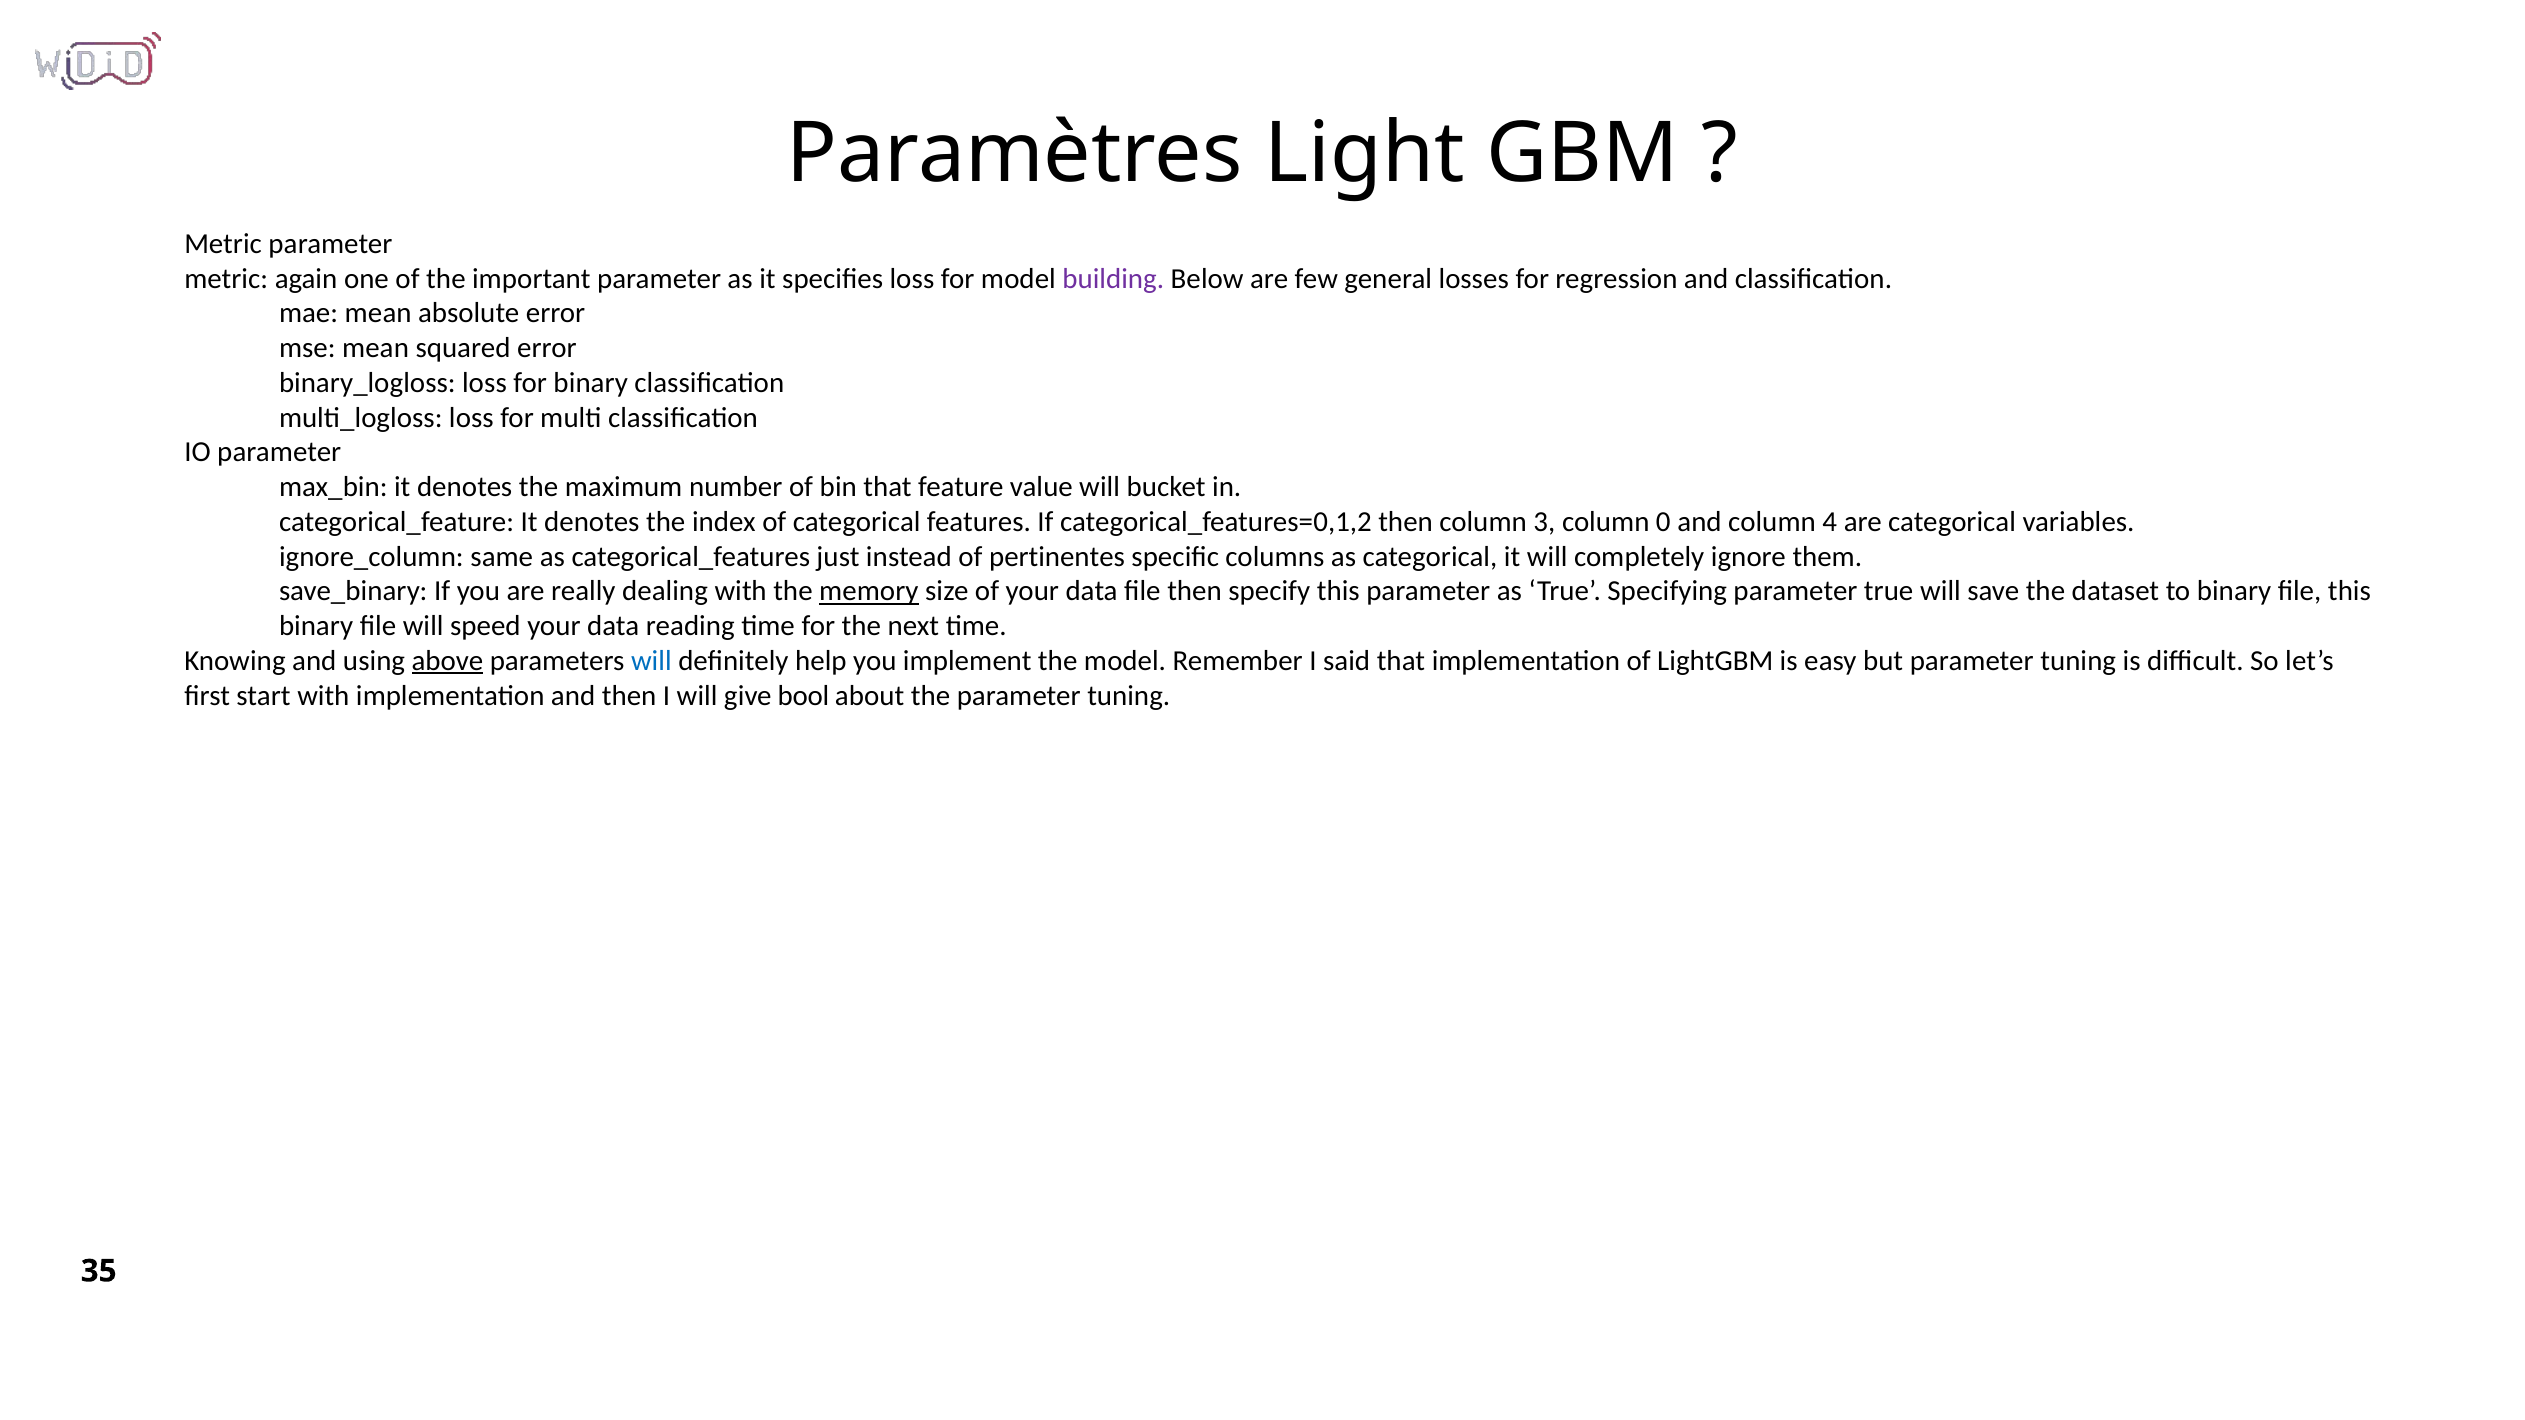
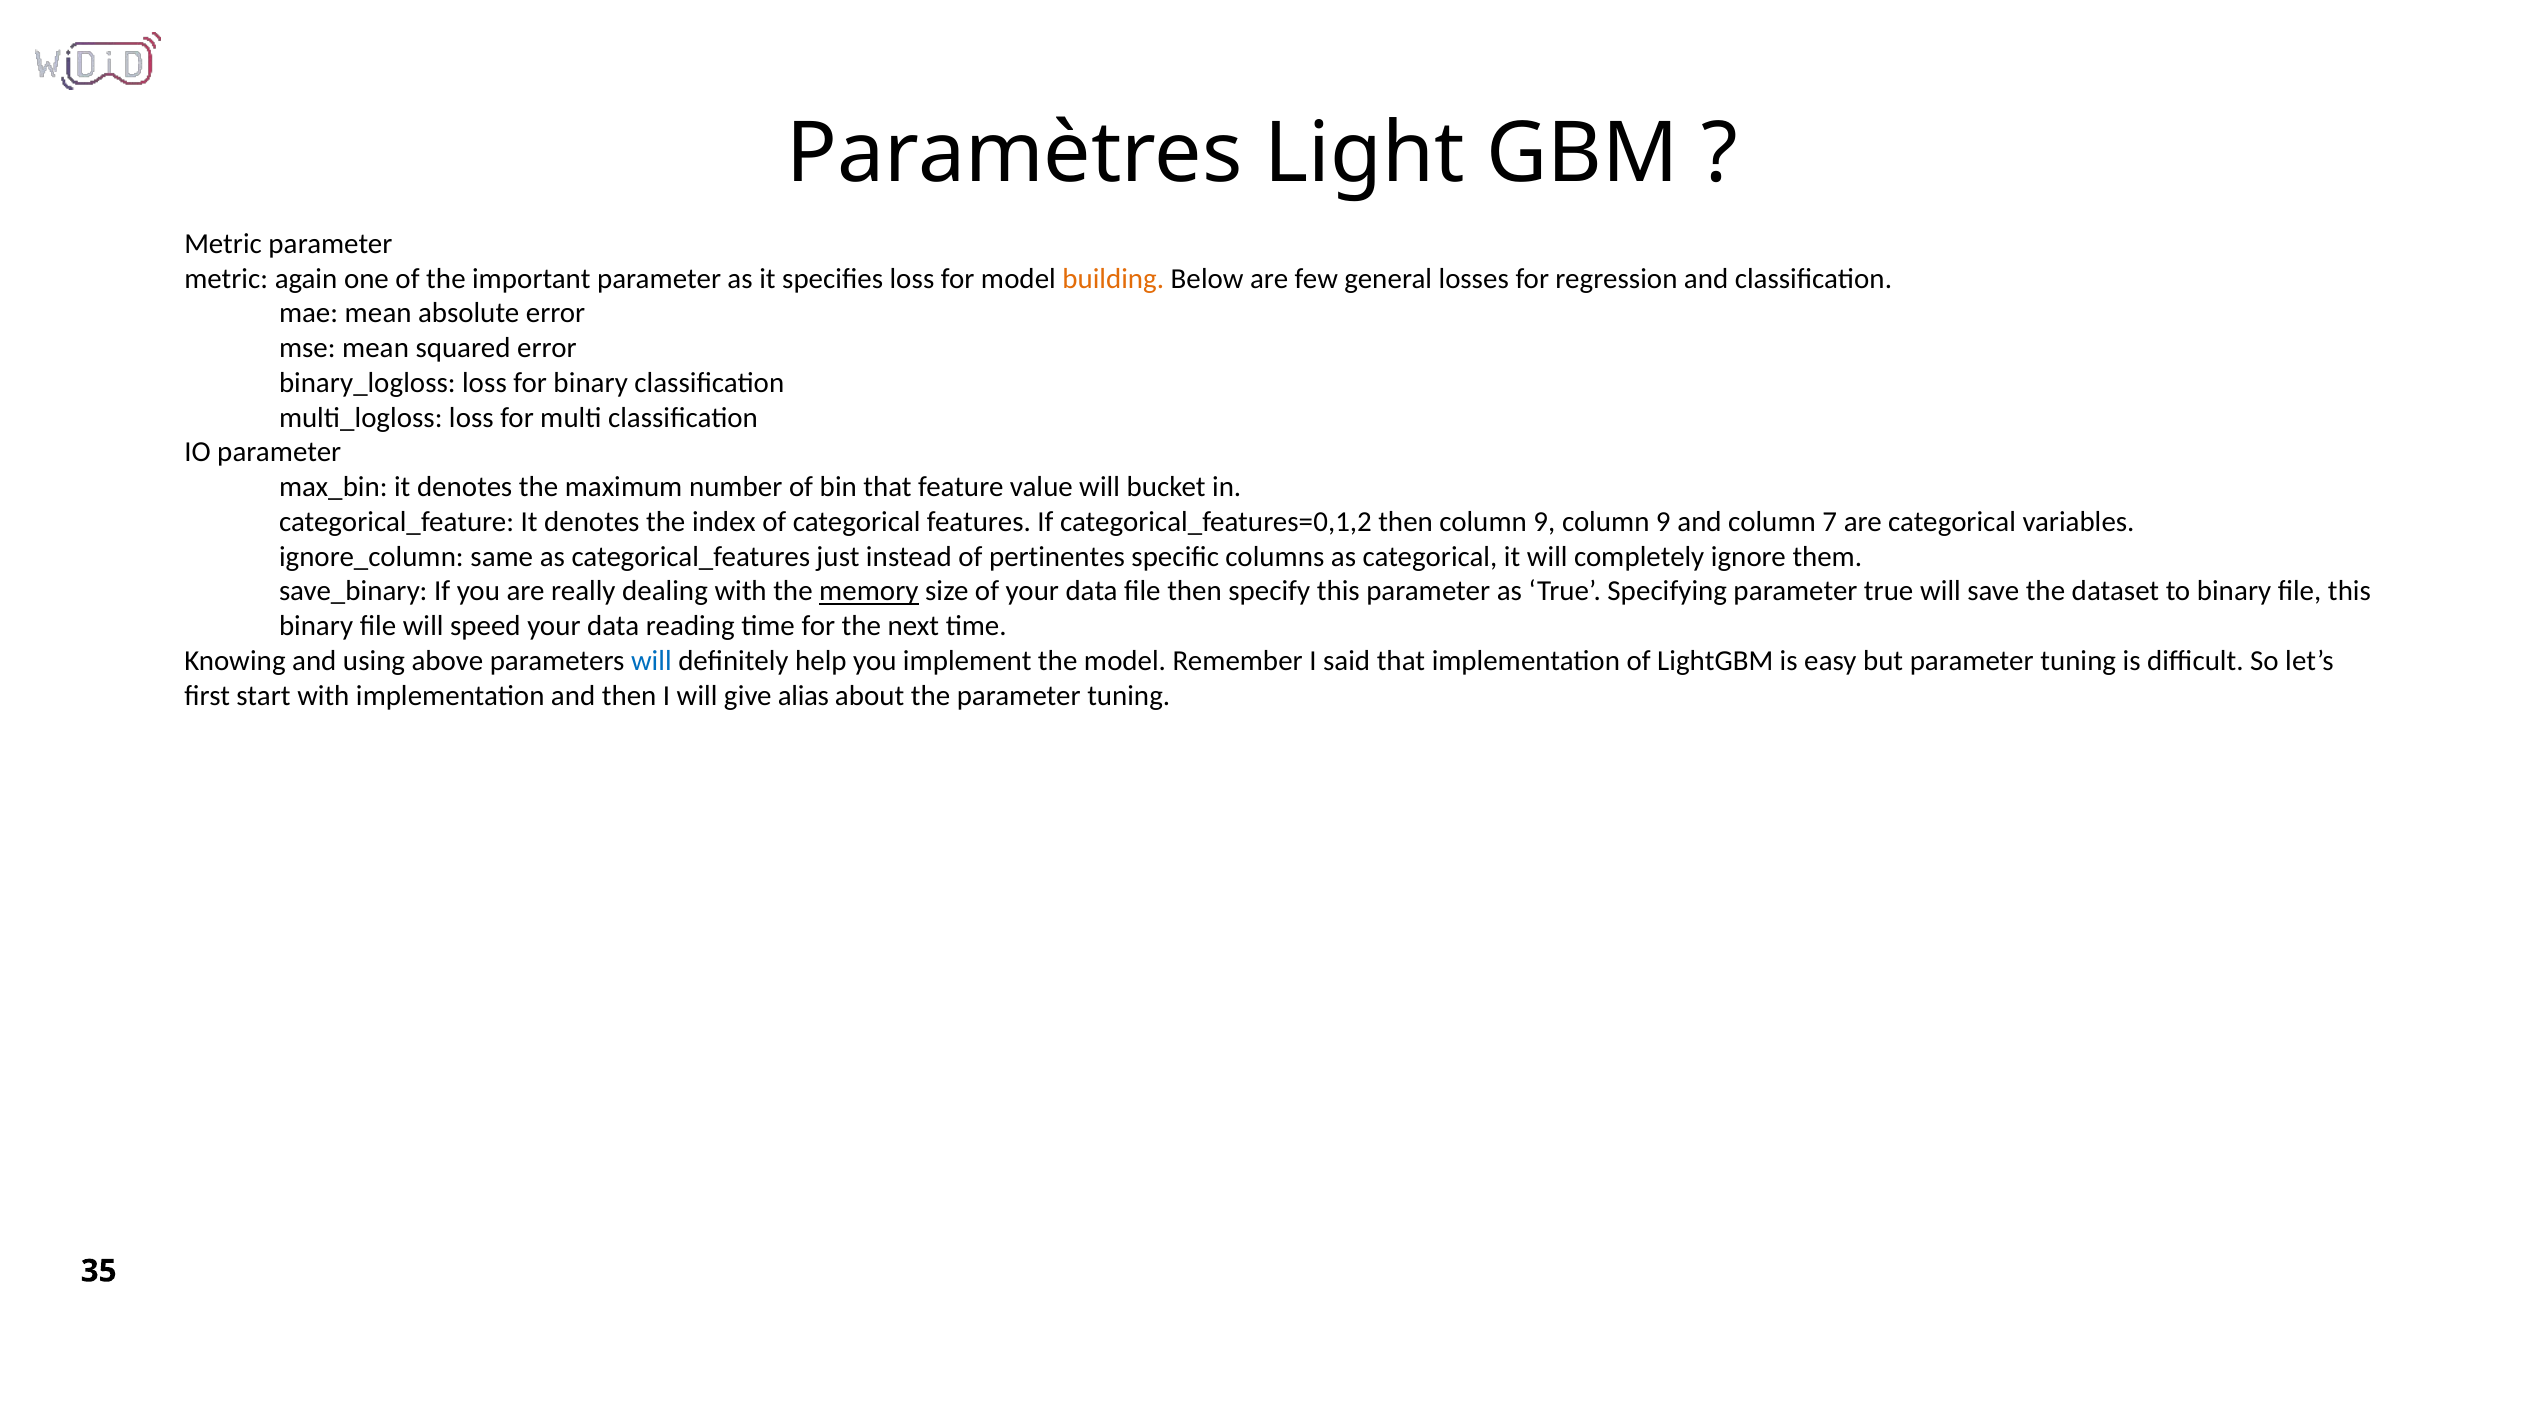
building colour: purple -> orange (1113, 279)
then column 3: 3 -> 9 (1544, 522)
0: 0 -> 9 (1663, 522)
4: 4 -> 7 (1830, 522)
above underline: present -> none (447, 661)
bool: bool -> alias (803, 696)
